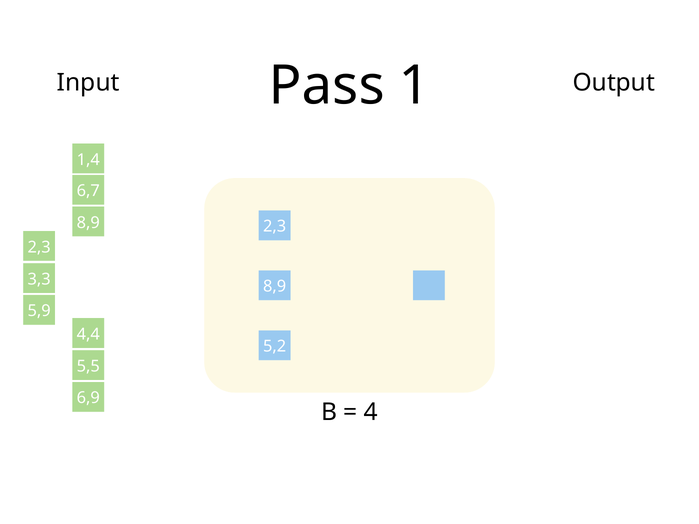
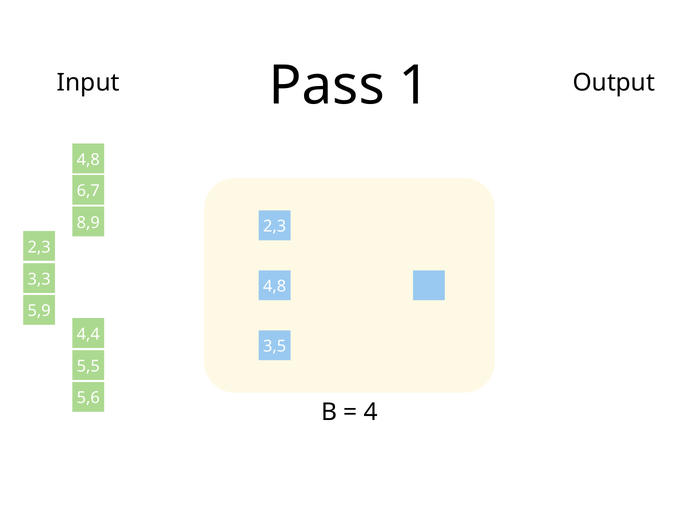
1,4: 1,4 -> 4,8 (88, 160)
8,9: 8,9 -> 4,8 (275, 287)
5,2: 5,2 -> 3,5 (275, 347)
6,9: 6,9 -> 5,6 (88, 398)
